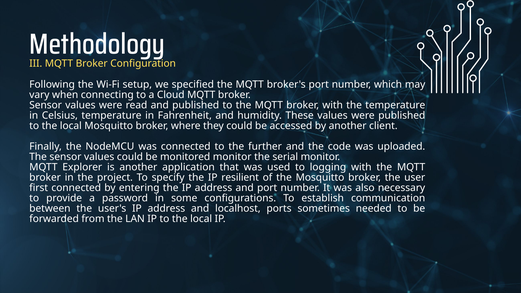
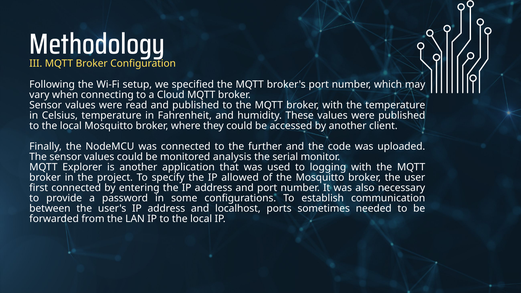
monitored monitor: monitor -> analysis (232, 157)
resilient: resilient -> allowed (240, 177)
